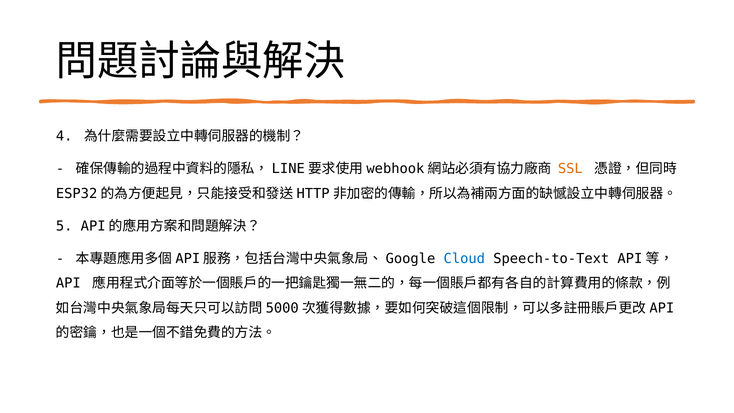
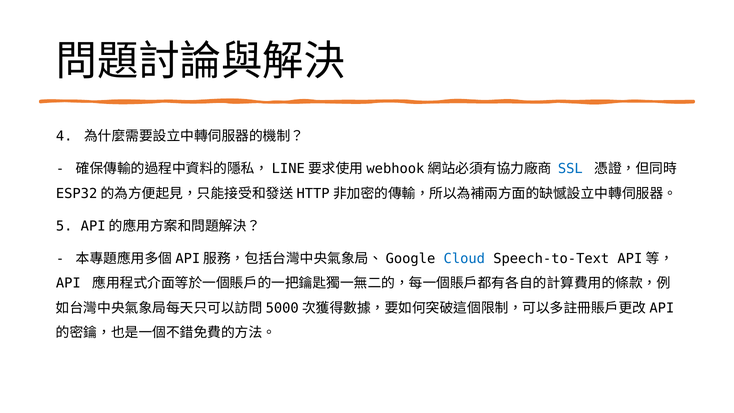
SSL colour: orange -> blue (570, 169)
